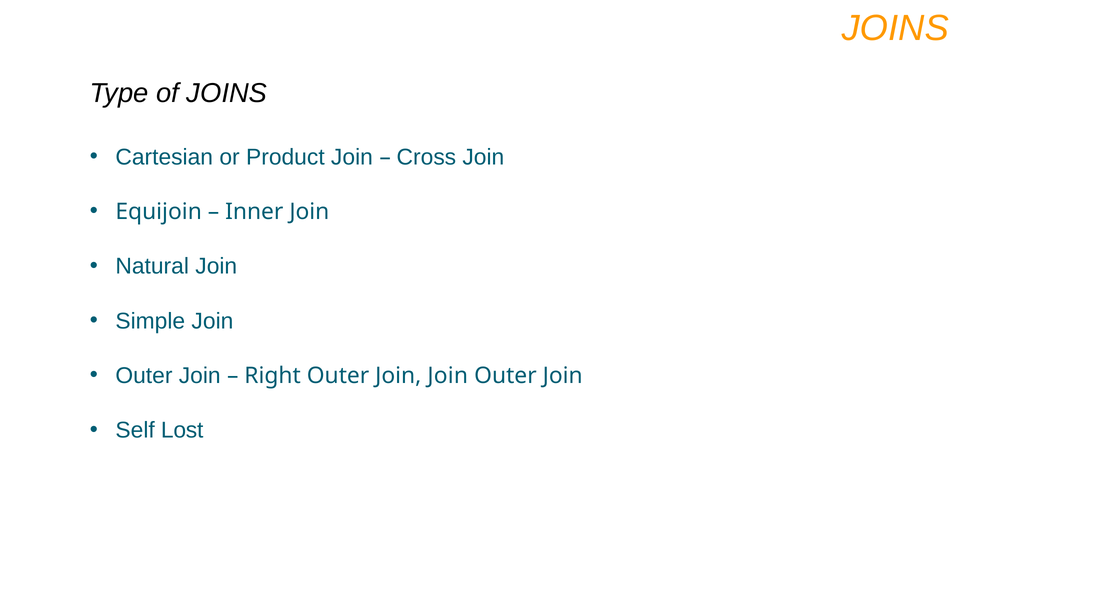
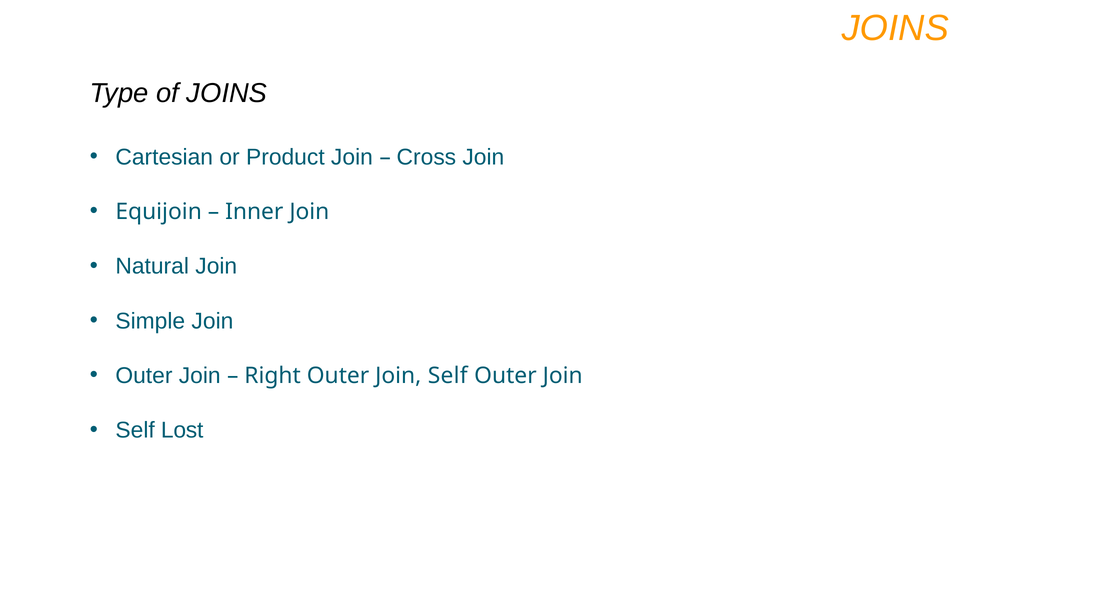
Join Join: Join -> Self (448, 376)
